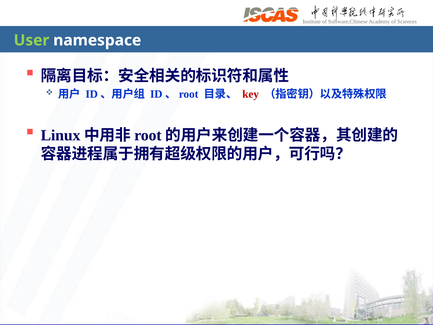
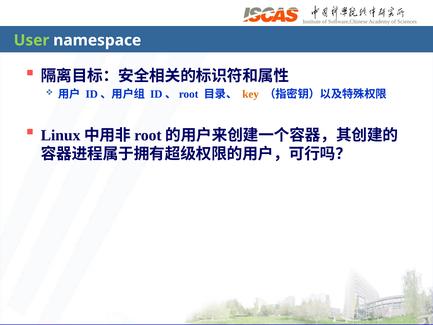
key colour: red -> orange (251, 94)
